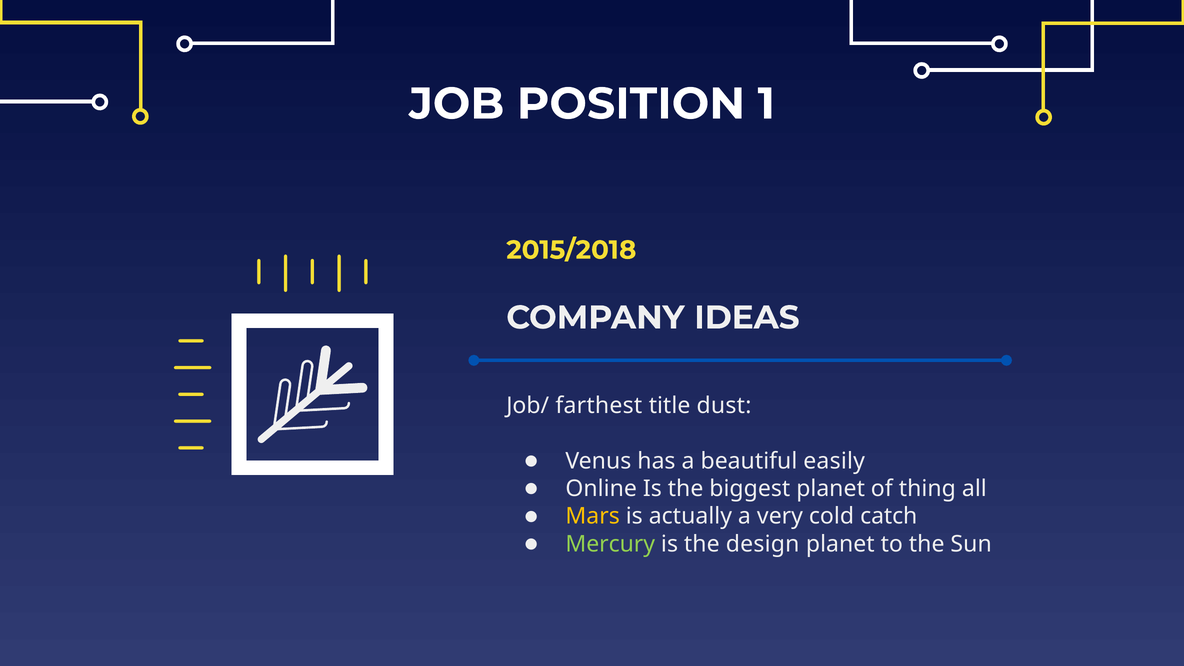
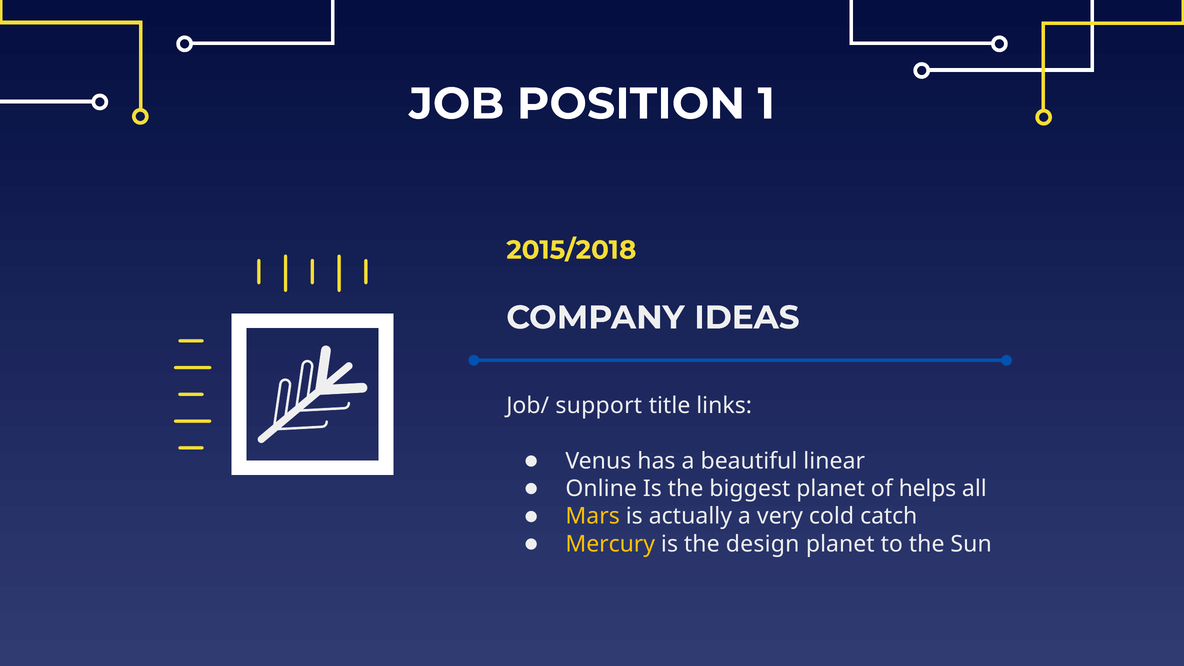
farthest: farthest -> support (599, 406)
dust: dust -> links (724, 406)
easily: easily -> linear (834, 461)
thing: thing -> helps (927, 489)
Mercury colour: light green -> yellow (610, 544)
